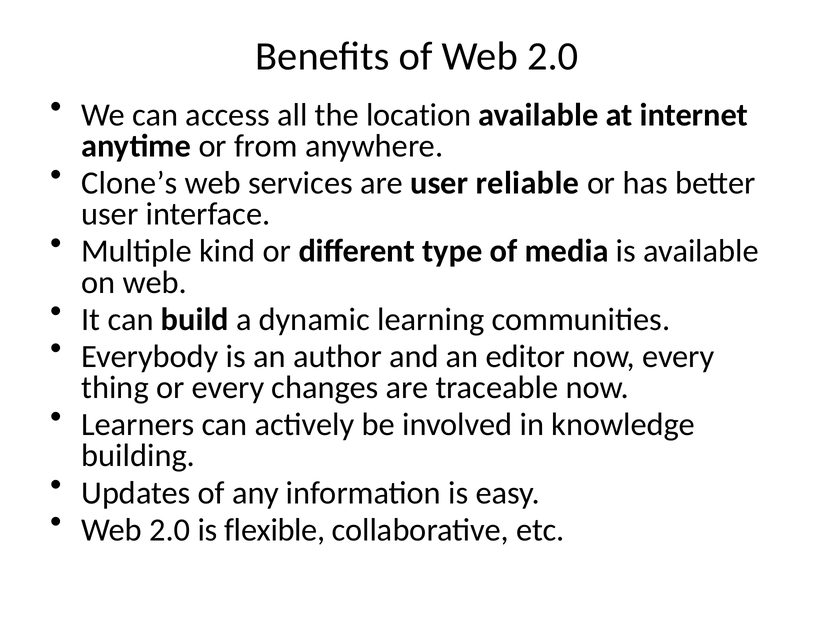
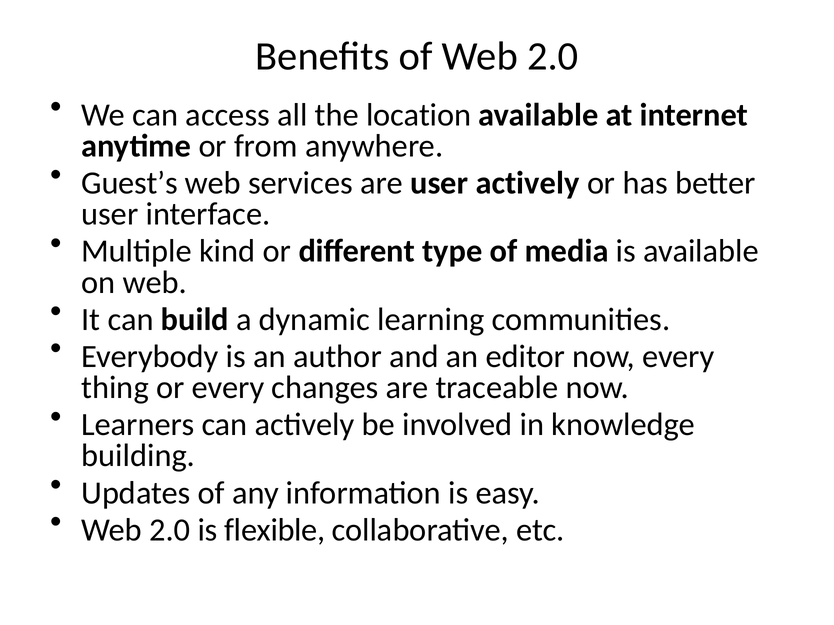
Clone’s: Clone’s -> Guest’s (130, 183)
user reliable: reliable -> actively (528, 183)
